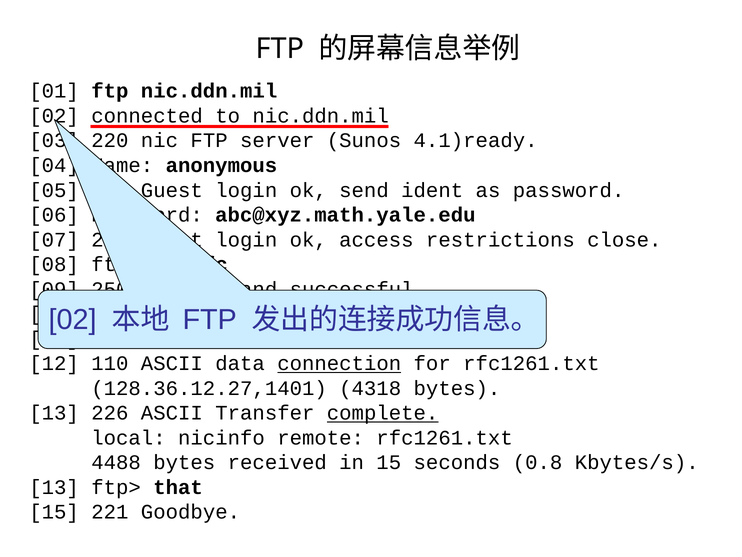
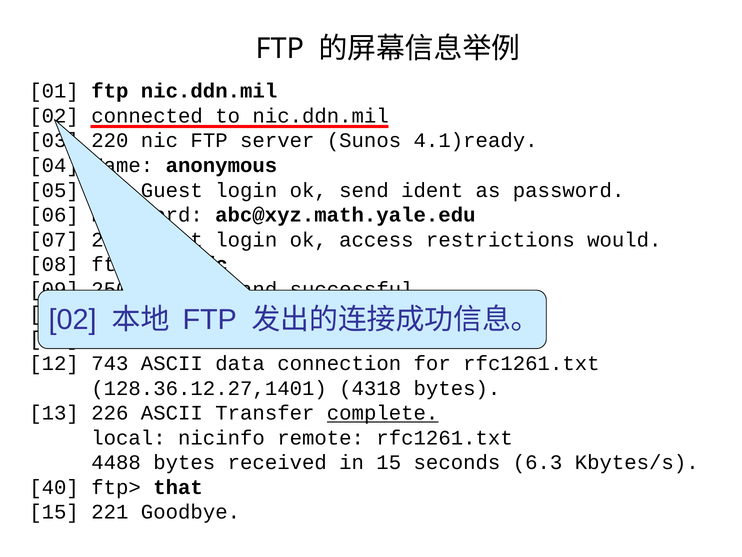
close: close -> would (624, 240)
110: 110 -> 743 (110, 363)
connection underline: present -> none (339, 363)
0.8: 0.8 -> 6.3 (538, 462)
13: 13 -> 40 (54, 487)
